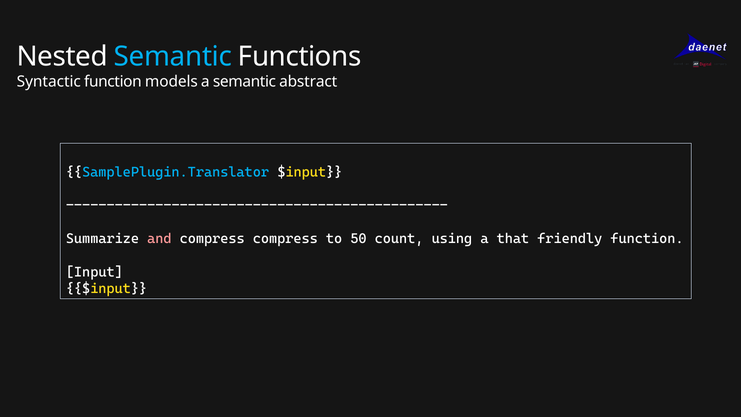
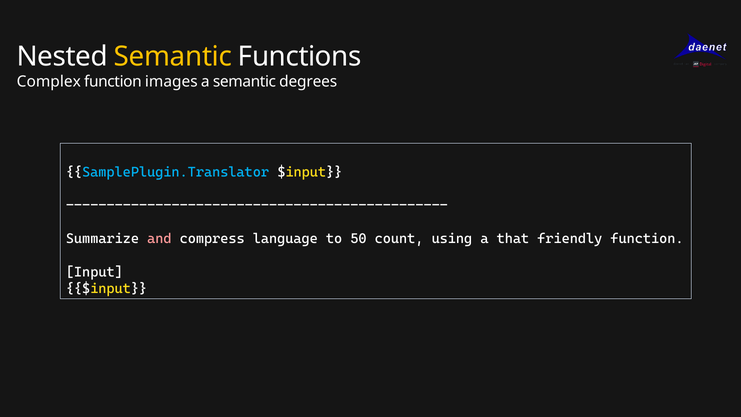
Semantic colour: light blue -> yellow (173, 57)
Syntactic: Syntactic -> Complex (49, 82)
models: models -> images (171, 82)
abstract: abstract -> degrees (308, 82)
compress compress: compress -> language (285, 239)
